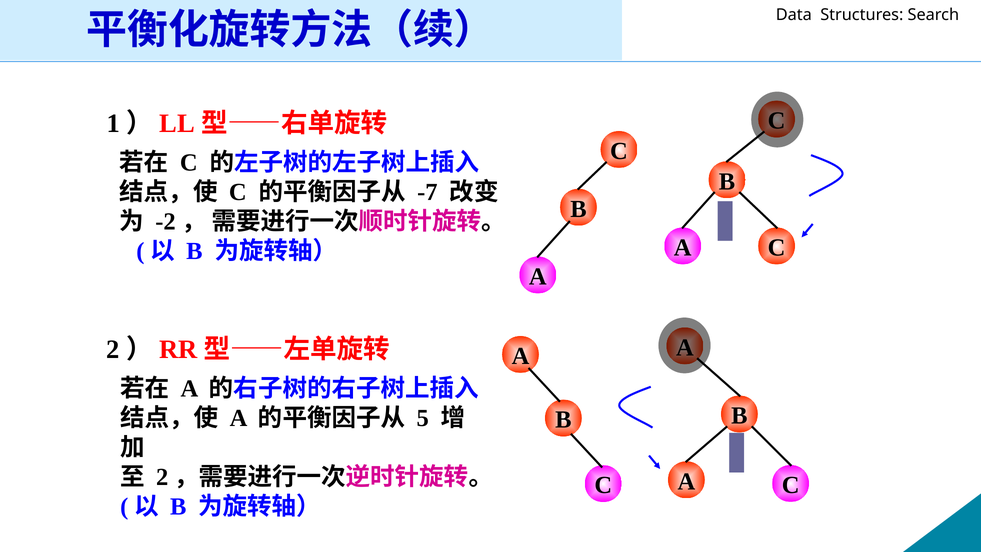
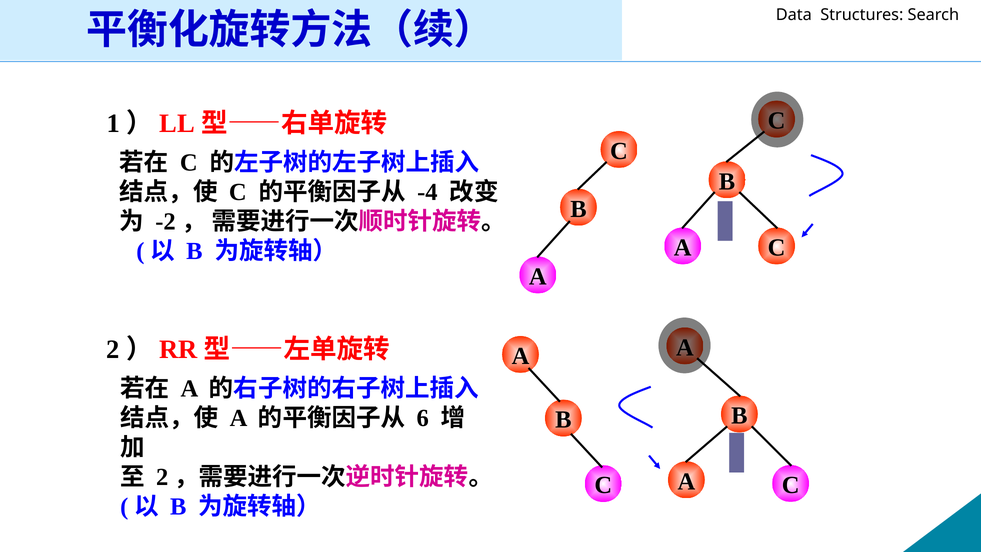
-7: -7 -> -4 (427, 192)
5: 5 -> 6 (423, 418)
